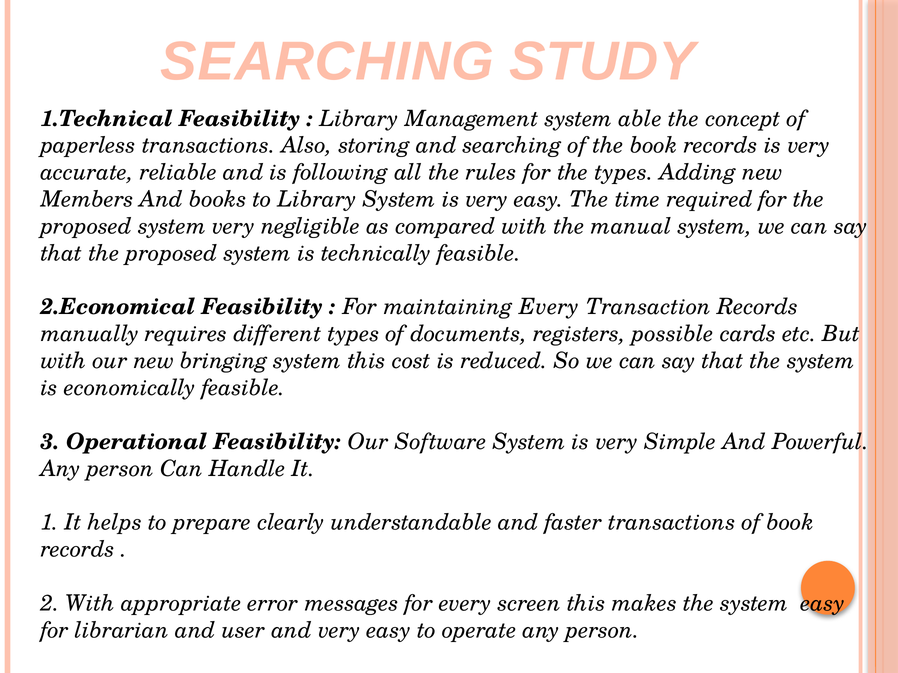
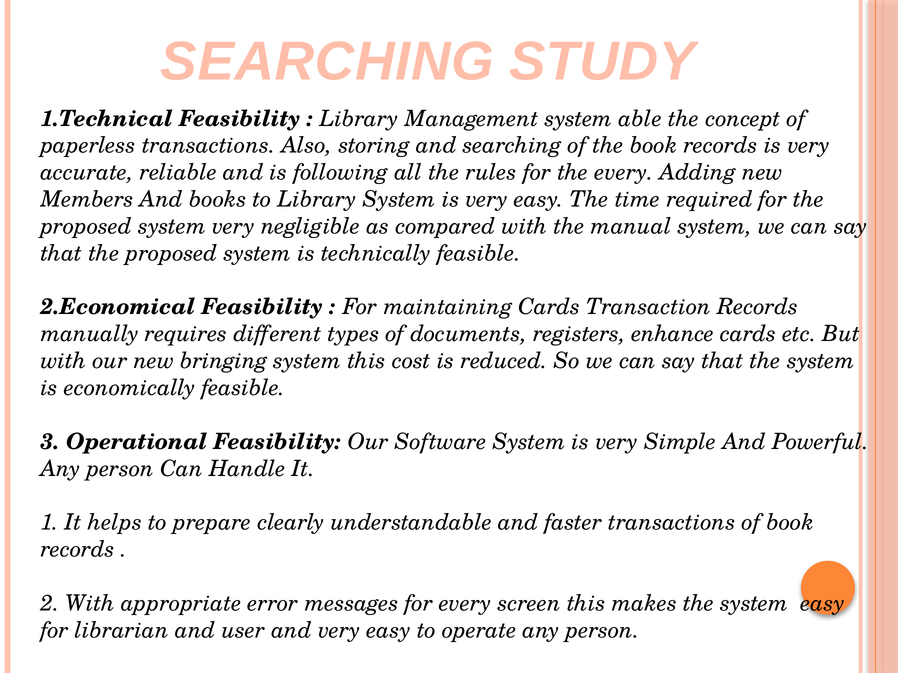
the types: types -> every (624, 173)
maintaining Every: Every -> Cards (549, 307)
possible: possible -> enhance (673, 334)
